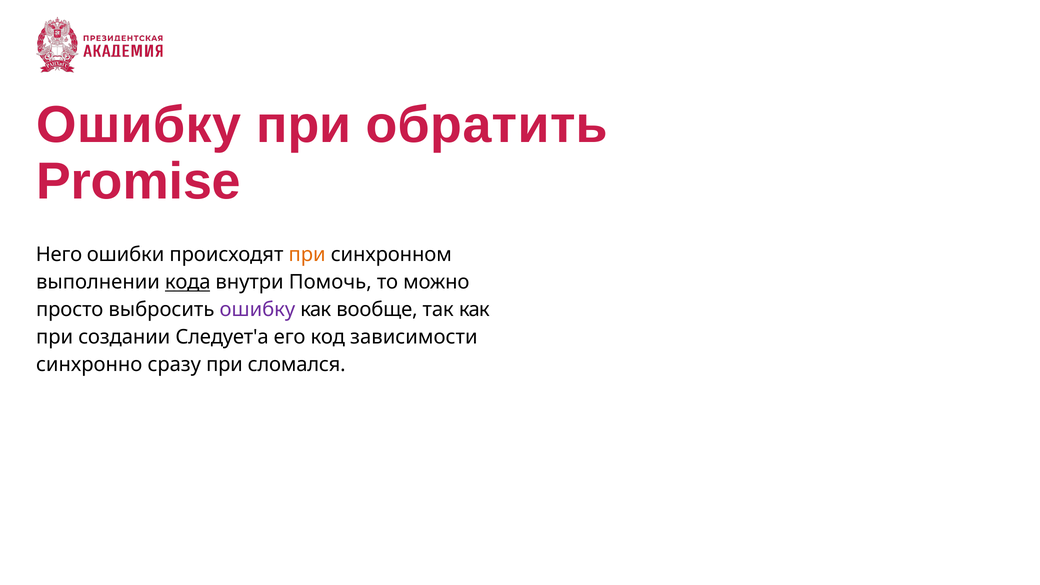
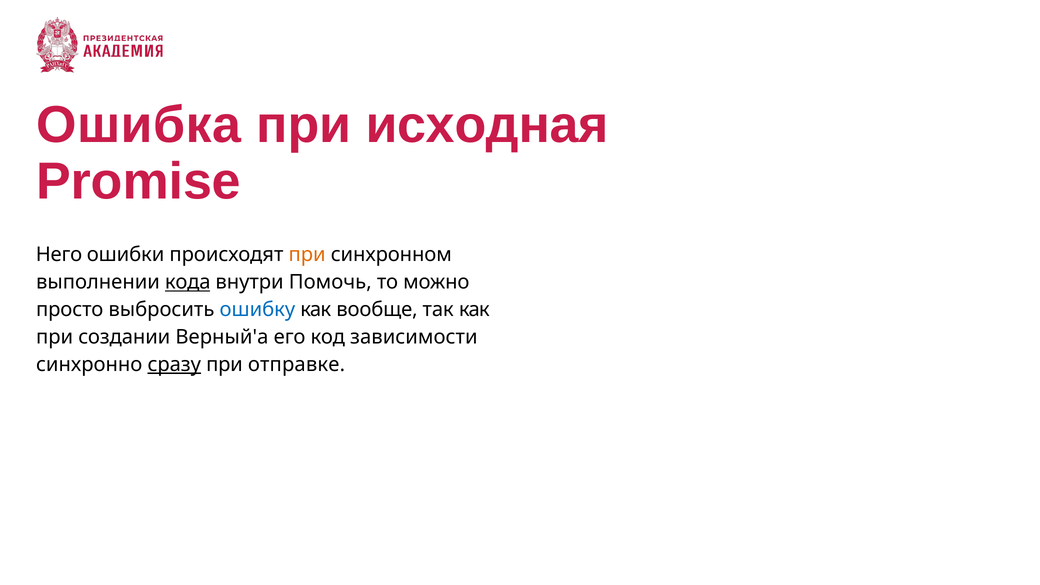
Ошибку: Ошибку -> Ошибка (139, 125)
обратить: обратить -> исходная (487, 125)
ошибку colour: purple -> blue (257, 310)
Следует'а: Следует'а -> Верный'а (222, 337)
сразу underline: none -> present (174, 365)
сломался: сломался -> отправке (296, 365)
